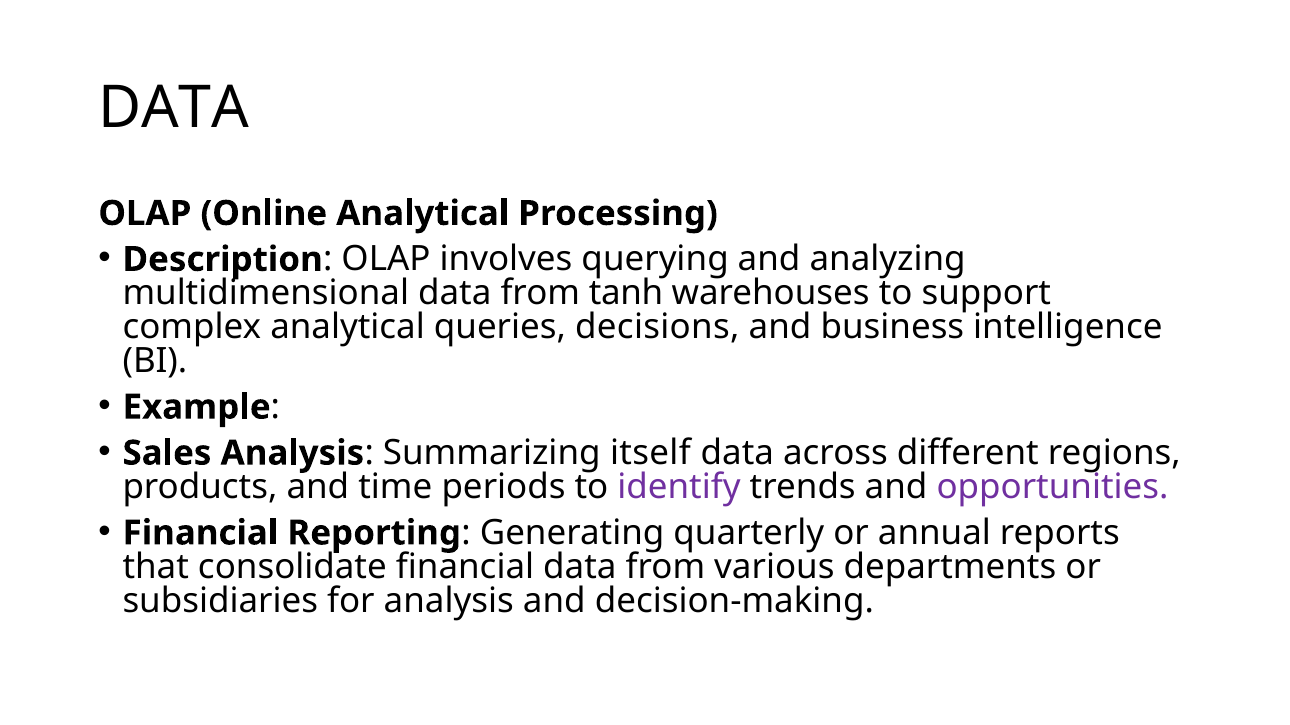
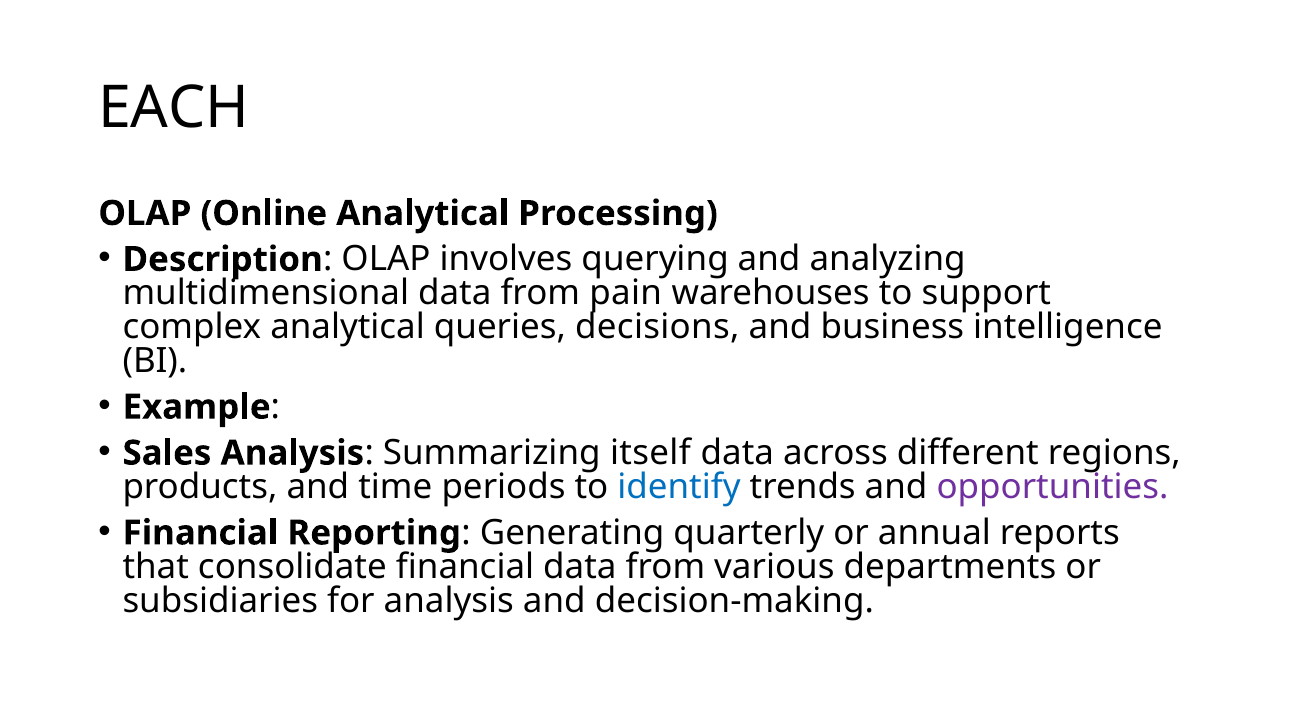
DATA: DATA -> EACH (174, 108)
tanh: tanh -> pain (626, 294)
identify colour: purple -> blue (679, 487)
